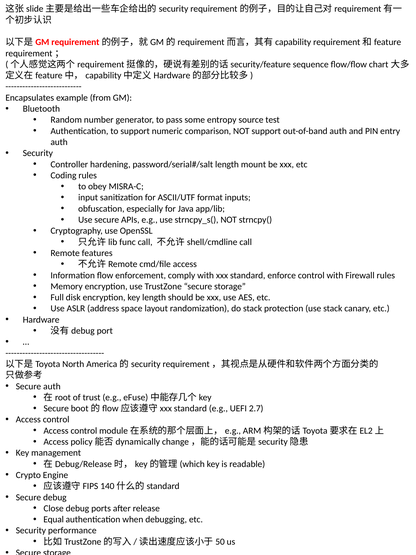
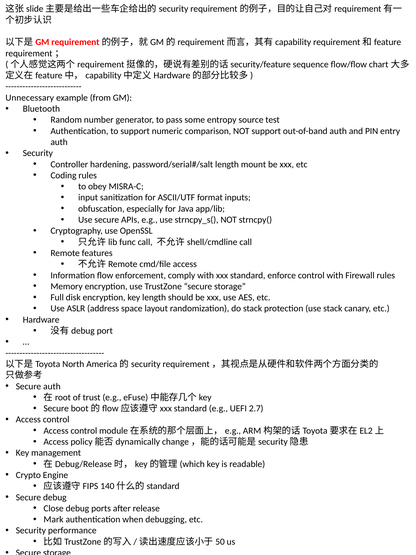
Encapsulates: Encapsulates -> Unnecessary (30, 98)
Equal: Equal -> Mark (54, 519)
